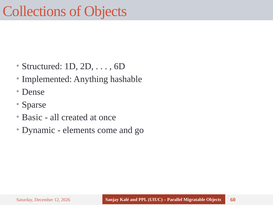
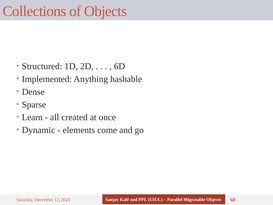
Basic: Basic -> Learn (32, 117)
